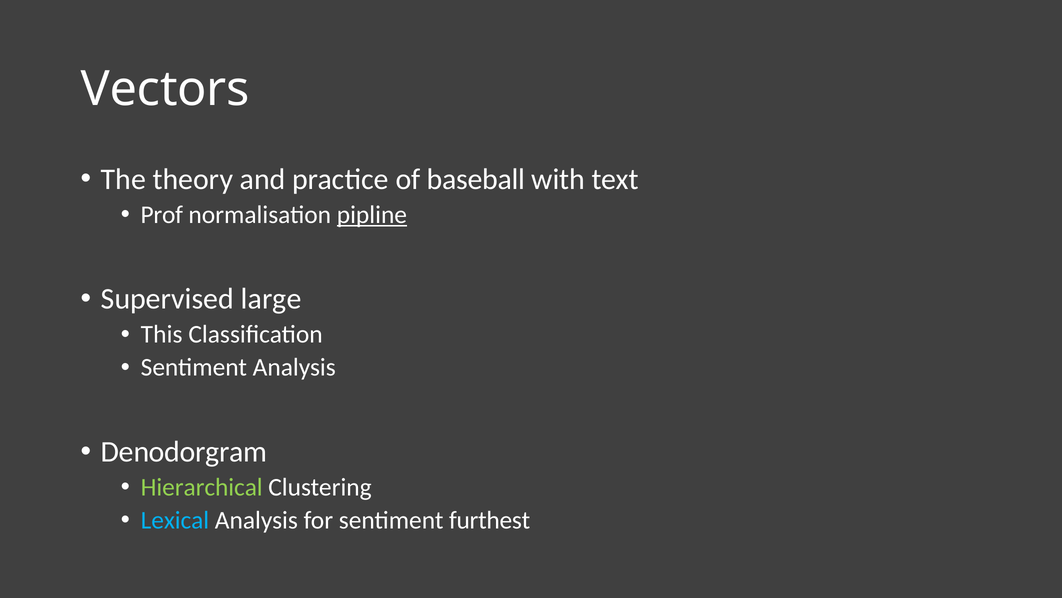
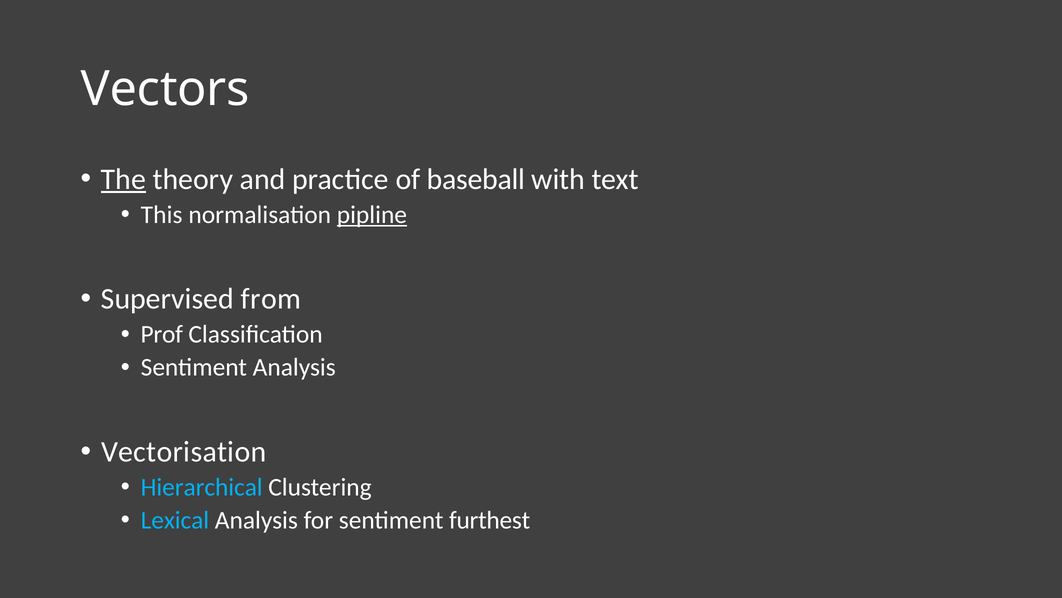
The underline: none -> present (123, 179)
Prof: Prof -> This (162, 214)
large: large -> from (271, 299)
This: This -> Prof (162, 334)
Denodorgram: Denodorgram -> Vectorisation (184, 451)
Hierarchical colour: light green -> light blue (202, 487)
